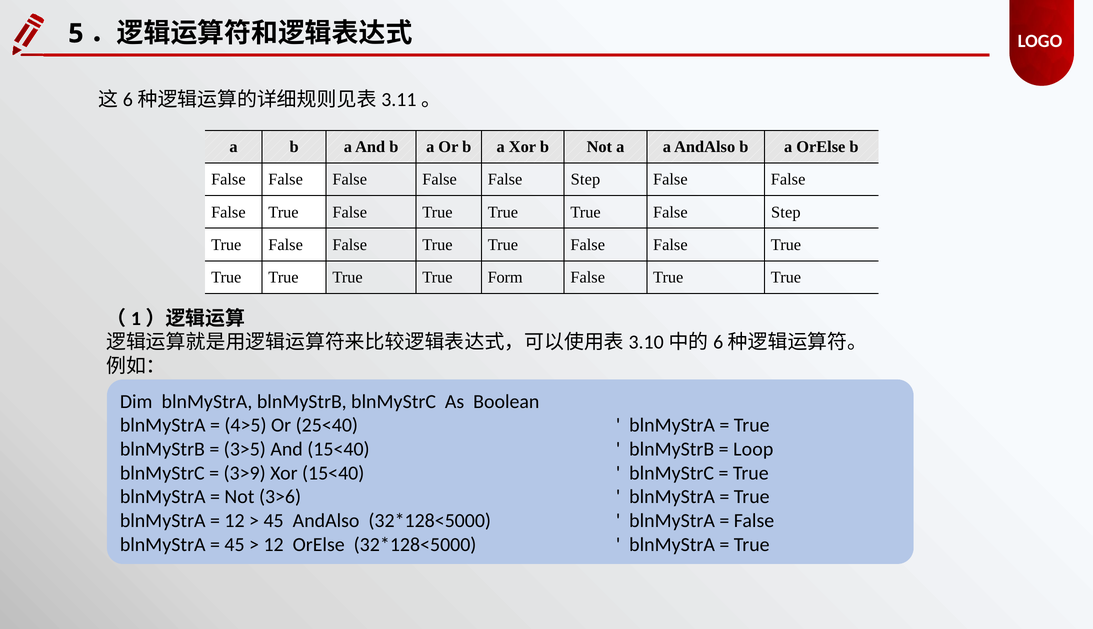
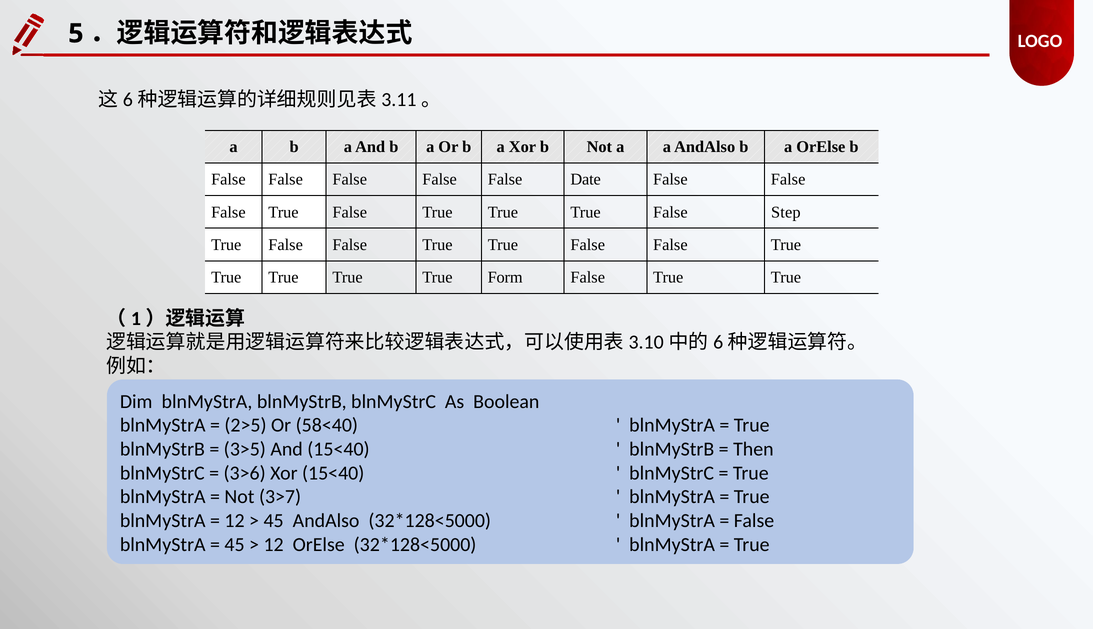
False False Step: Step -> Date (586, 180)
4>5: 4>5 -> 2>5 (245, 426)
25<40: 25<40 -> 58<40 (327, 426)
Loop: Loop -> Then (753, 449)
3>9: 3>9 -> 3>6 (245, 473)
3>6: 3>6 -> 3>7 (280, 497)
